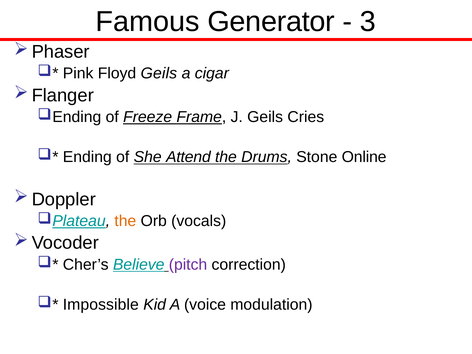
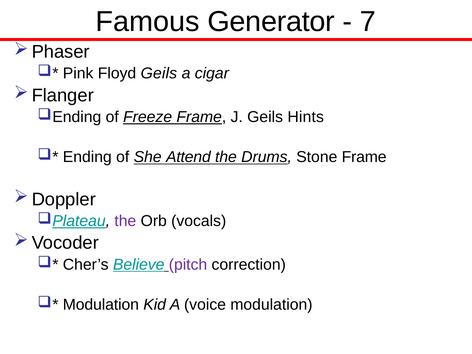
3: 3 -> 7 (368, 22)
Cries: Cries -> Hints (306, 117)
Stone Online: Online -> Frame (364, 157)
the colour: orange -> purple (125, 221)
Impossible: Impossible -> Modulation (101, 305)
